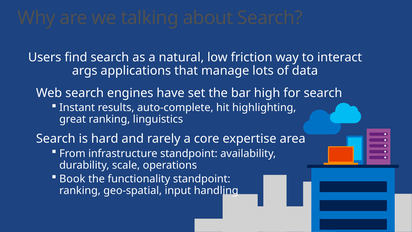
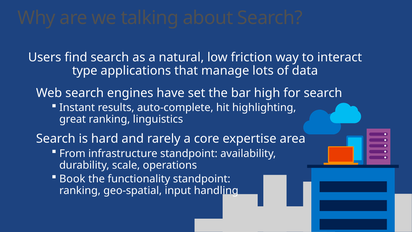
args: args -> type (85, 71)
